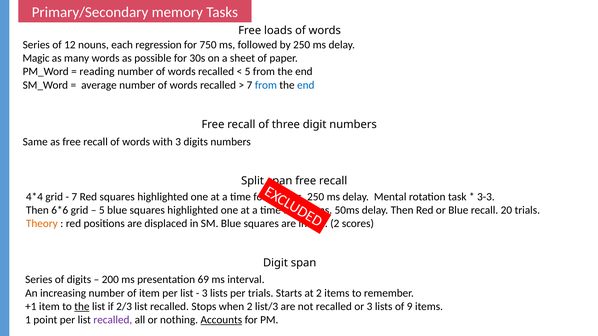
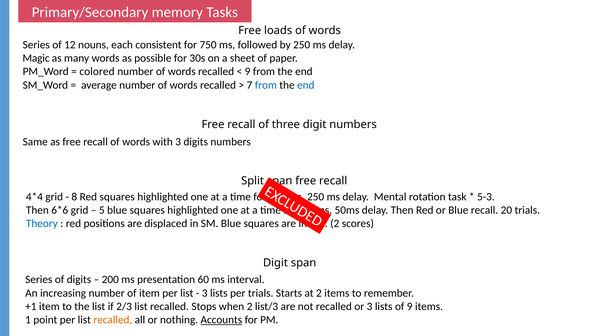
regression: regression -> consistent (158, 45)
reading: reading -> colored (97, 72)
5: 5 -> 9 (248, 72)
7: 7 -> 8 (74, 197)
3-3: 3-3 -> 5-3 (486, 197)
Theory colour: orange -> blue (42, 224)
69: 69 -> 60 (203, 280)
the underline: present -> none (82, 307)
recalled colour: purple -> orange (113, 320)
